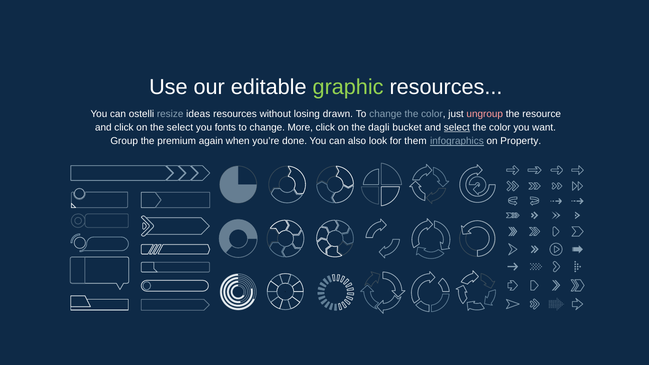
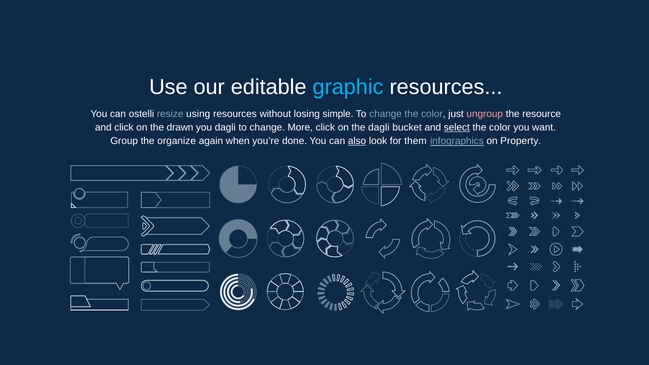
graphic colour: light green -> light blue (348, 87)
ideas: ideas -> using (198, 114)
drawn: drawn -> simple (338, 114)
the select: select -> drawn (180, 128)
you fonts: fonts -> dagli (225, 128)
premium: premium -> organize (177, 141)
also underline: none -> present (357, 141)
